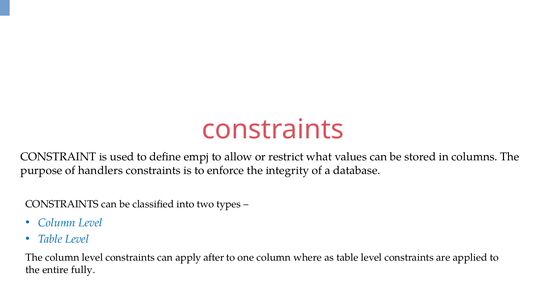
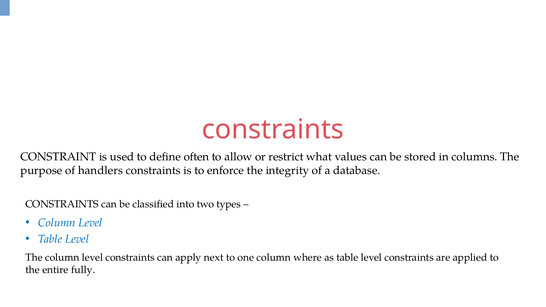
empj: empj -> often (196, 157)
after: after -> next (214, 258)
